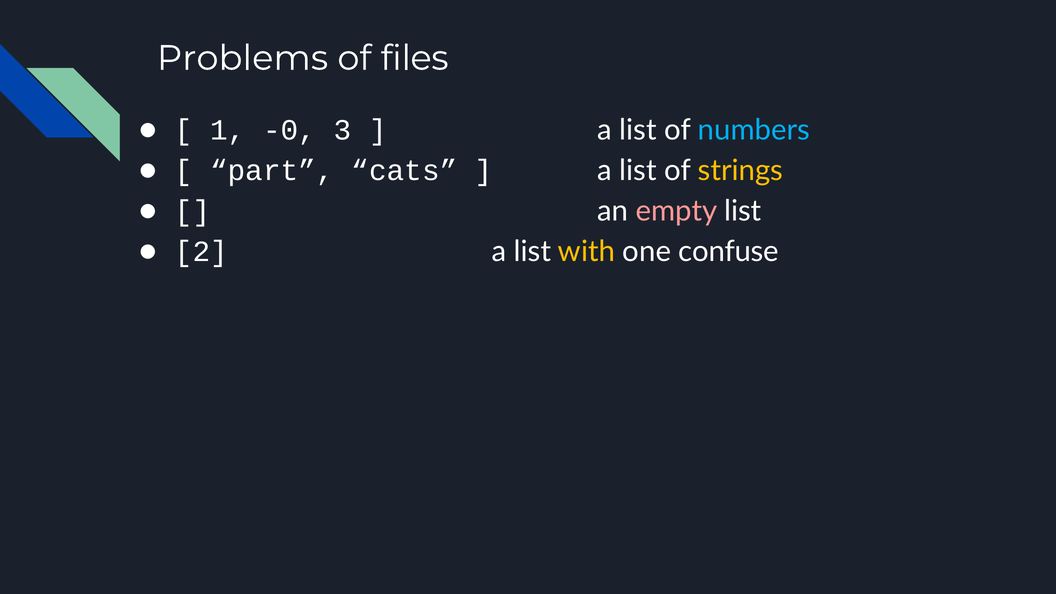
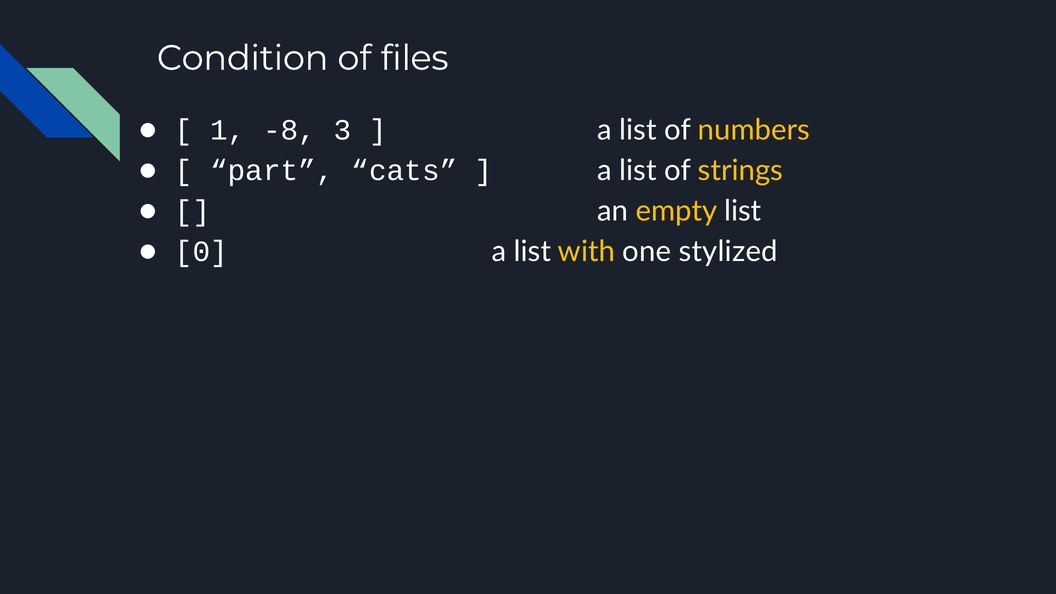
Problems: Problems -> Condition (243, 58)
-0: -0 -> -8 (290, 130)
numbers colour: light blue -> yellow (754, 130)
empty colour: pink -> yellow (677, 211)
2: 2 -> 0 (201, 252)
confuse: confuse -> stylized (728, 252)
